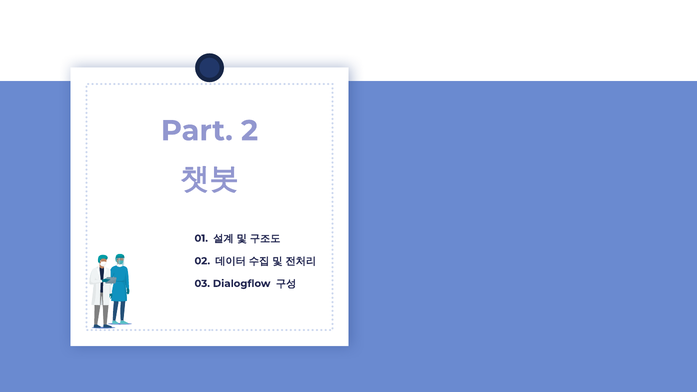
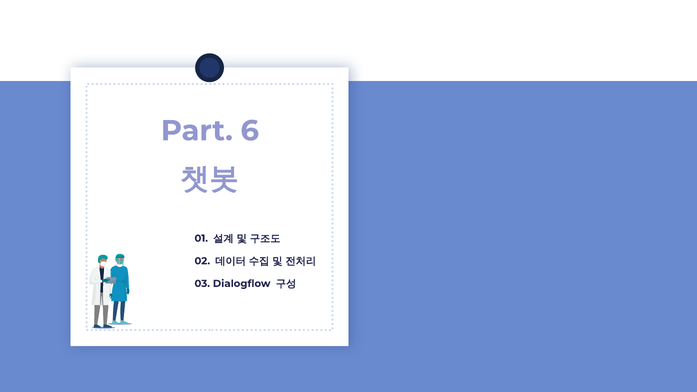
2: 2 -> 6 (250, 131)
